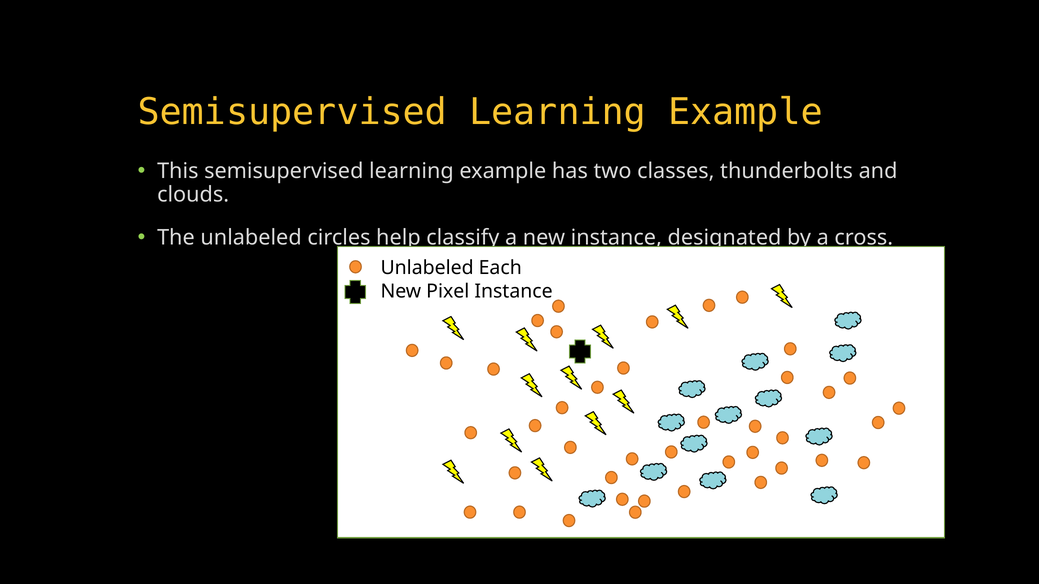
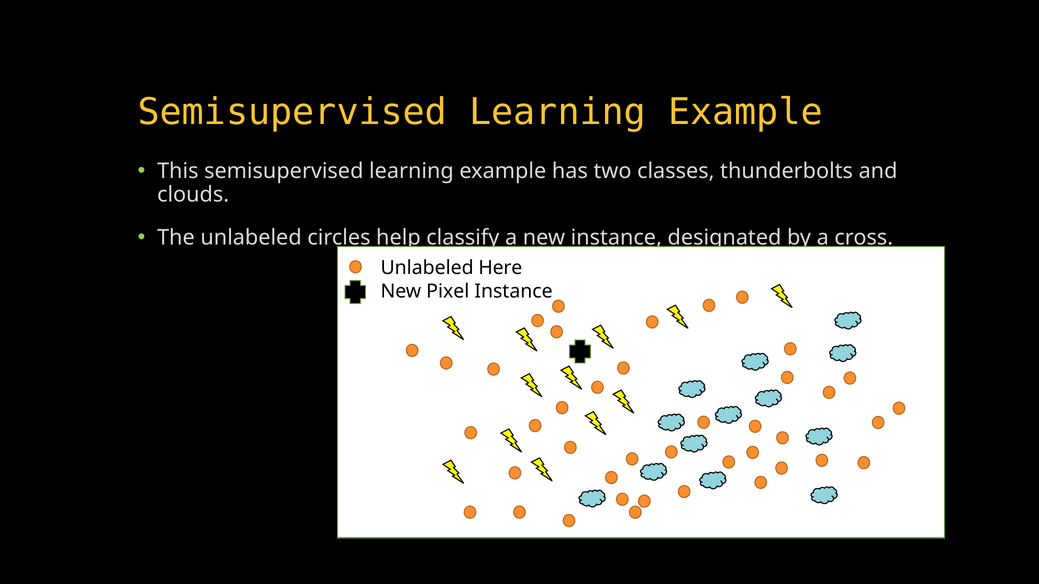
Each: Each -> Here (500, 268)
